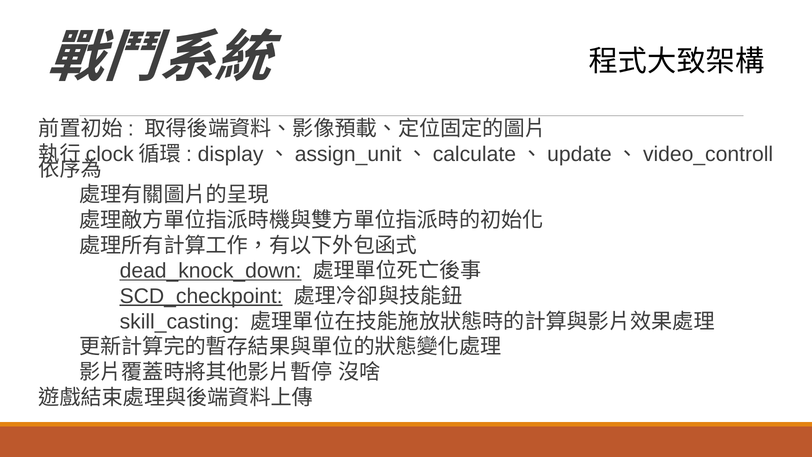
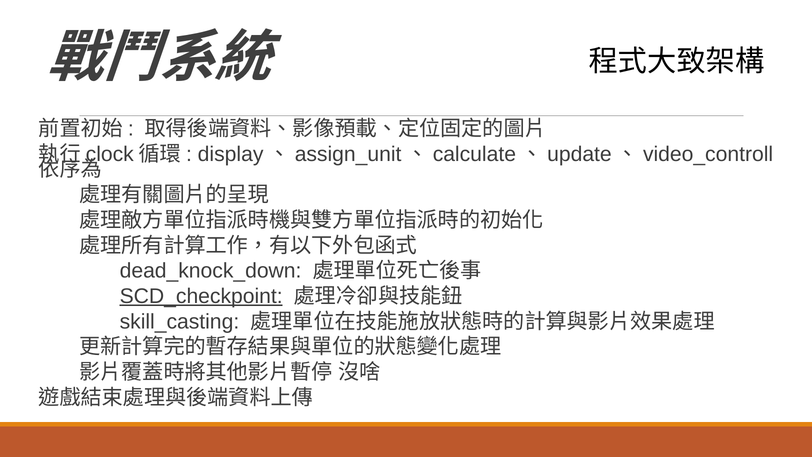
dead_knock_down underline: present -> none (211, 271)
